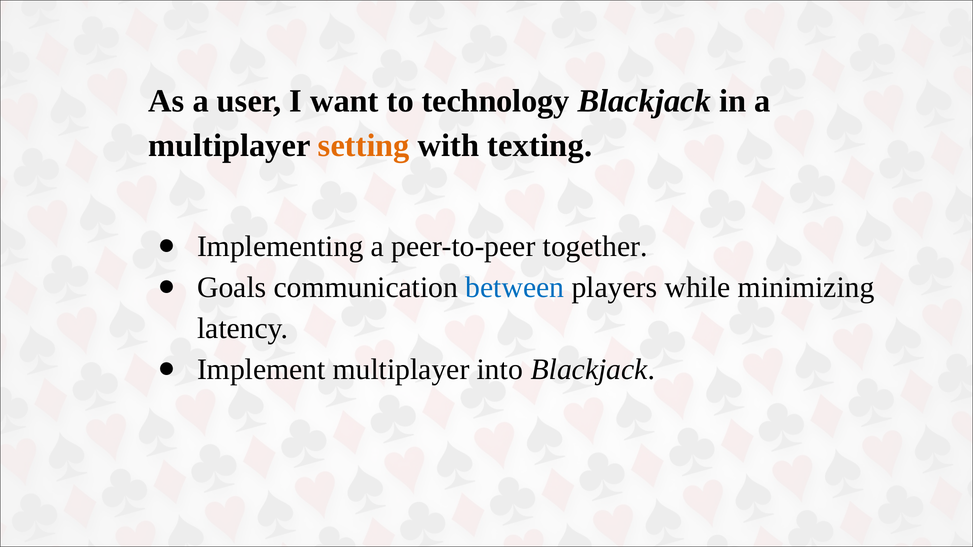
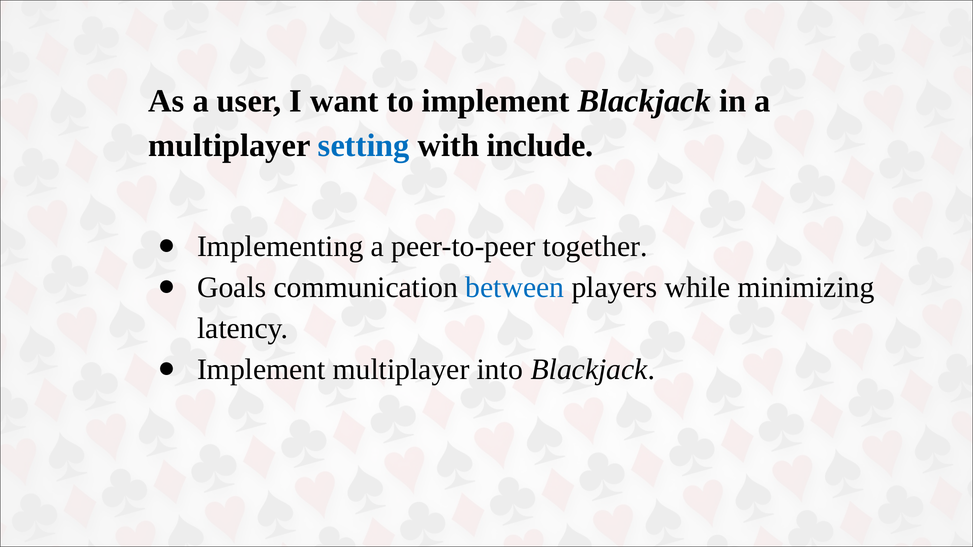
to technology: technology -> implement (496, 101)
setting colour: orange -> blue (364, 146)
texting: texting -> include (540, 146)
